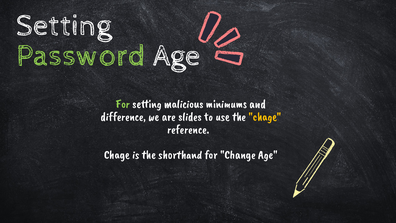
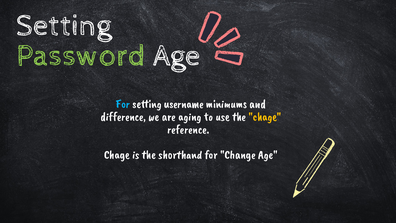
For colour: light green -> light blue (123, 104)
malicious: malicious -> username (184, 104)
slides: slides -> aging (190, 116)
